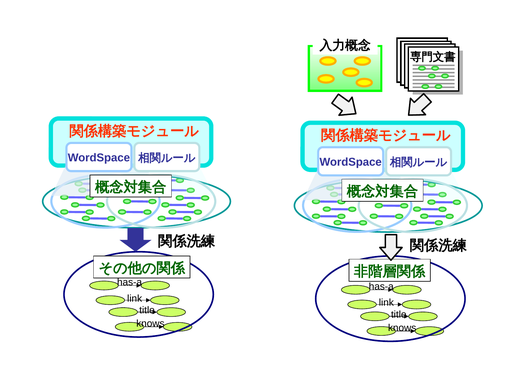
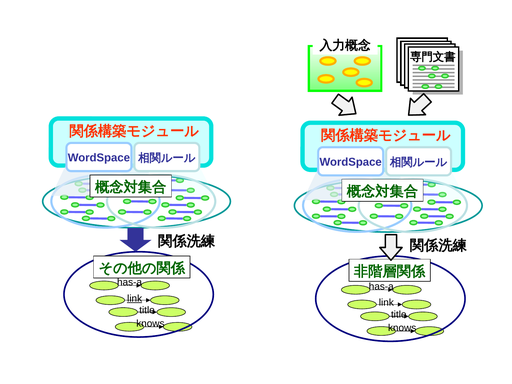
link underline: none -> present (135, 298)
